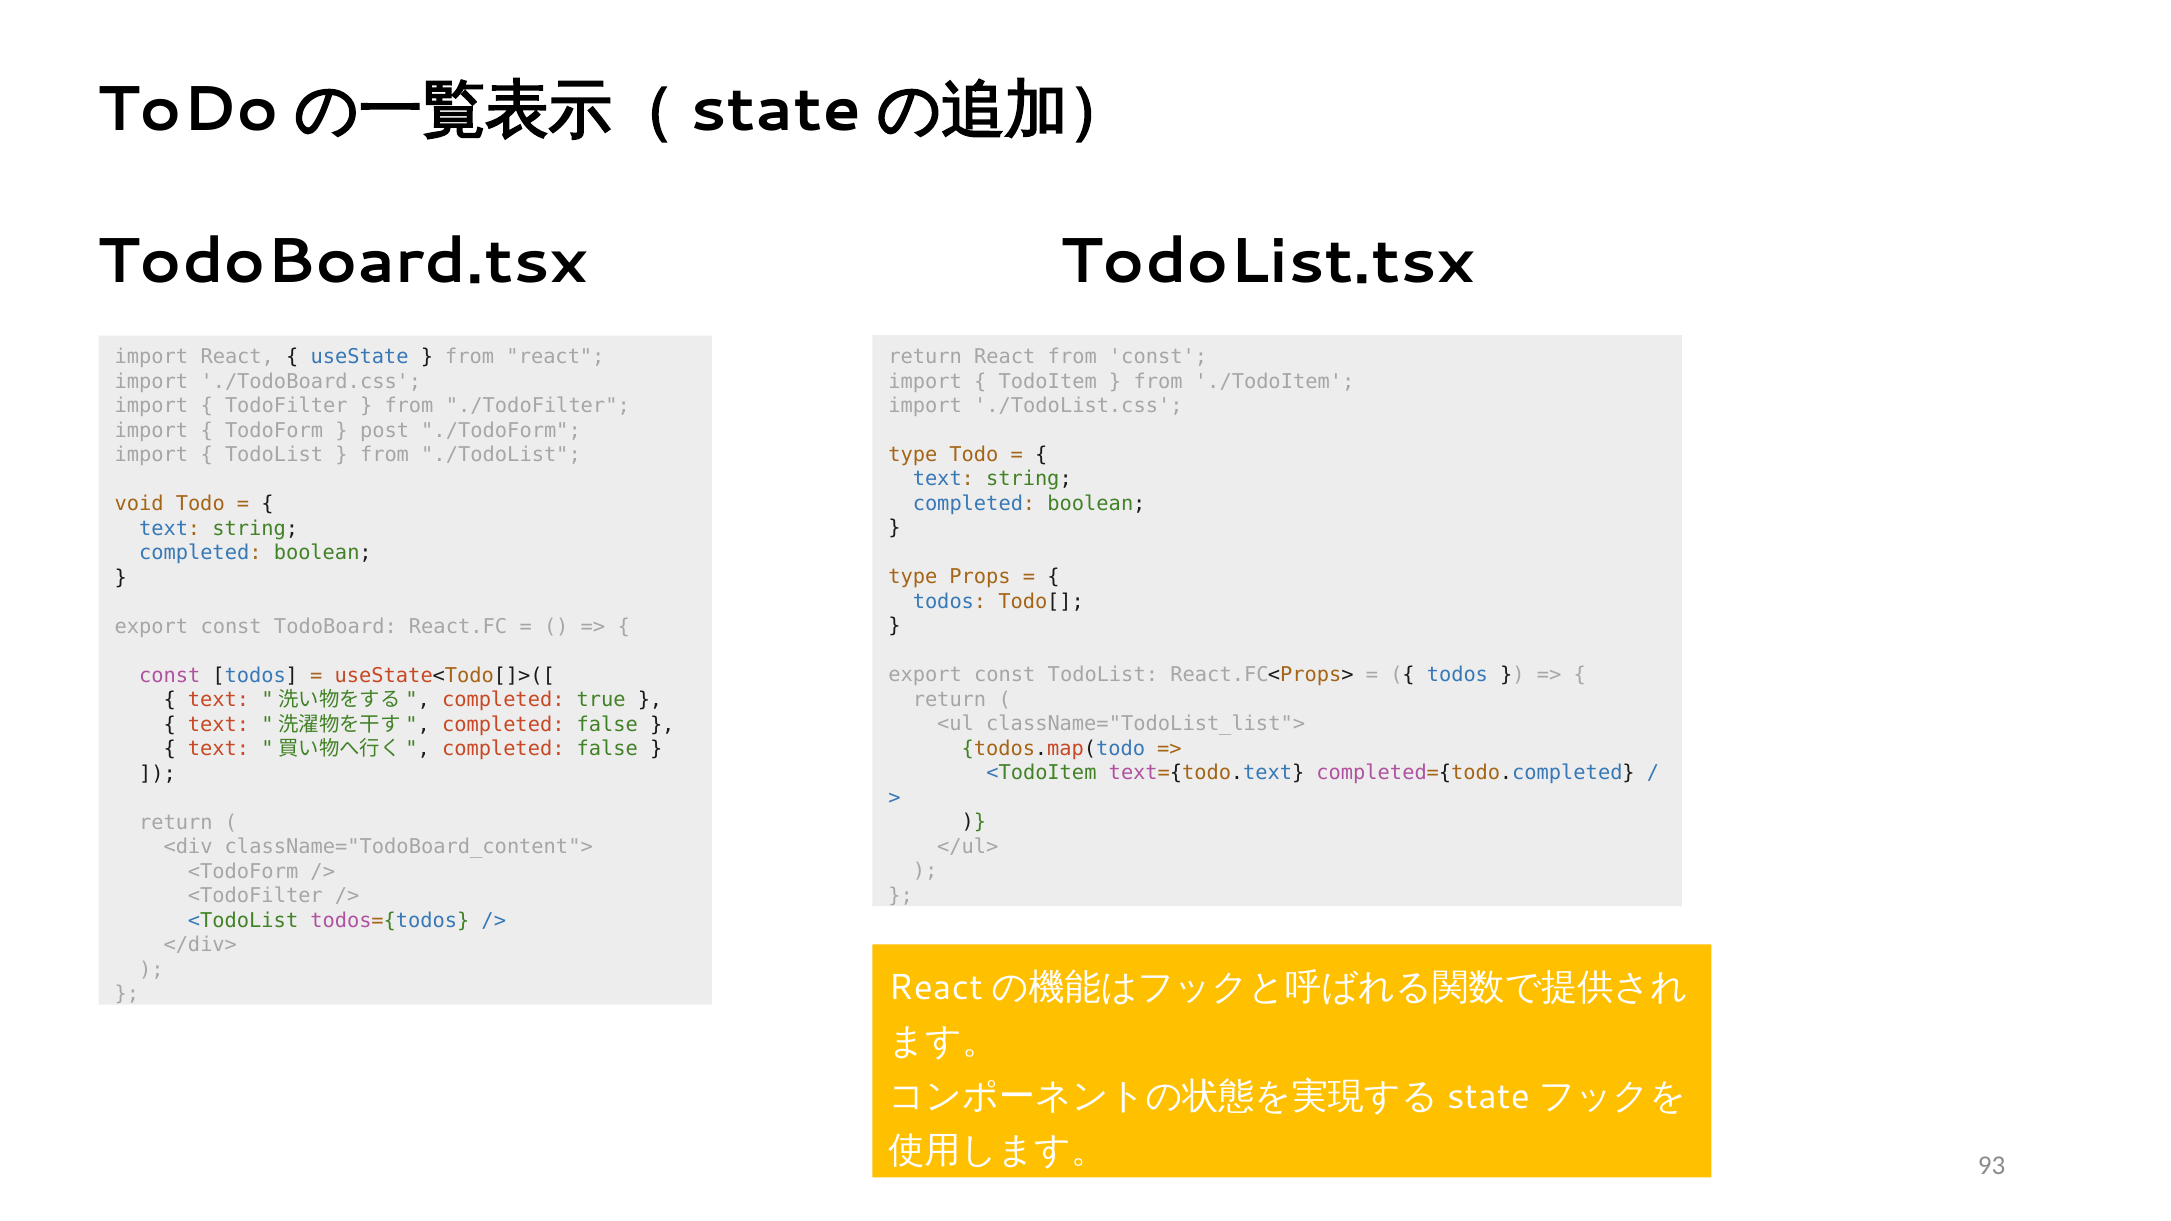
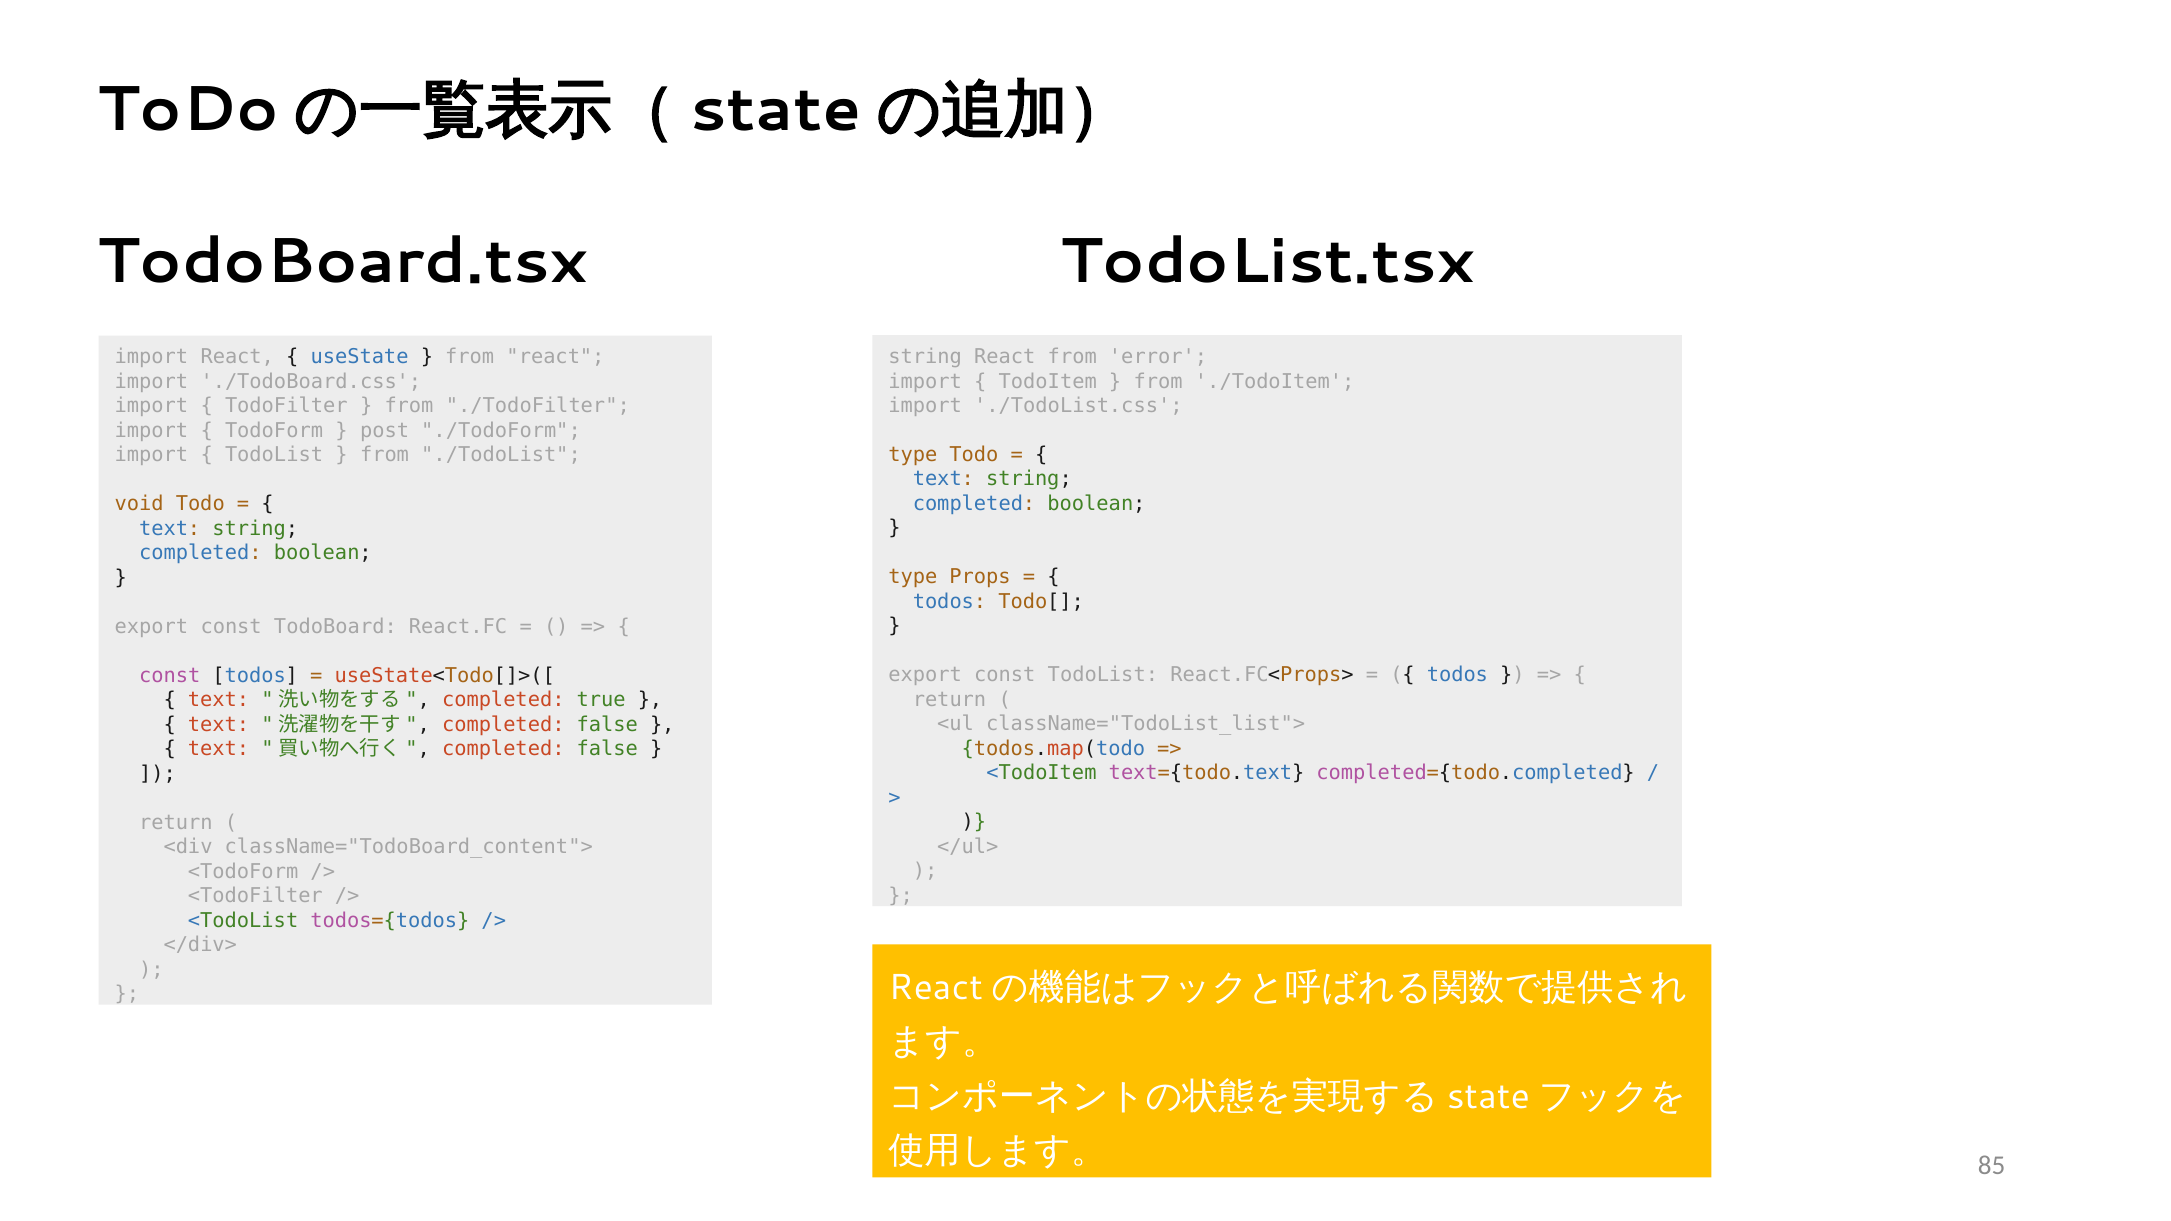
return: return -> string (925, 357)
from const: const -> error (1158, 357)
93: 93 -> 85 (1992, 1166)
